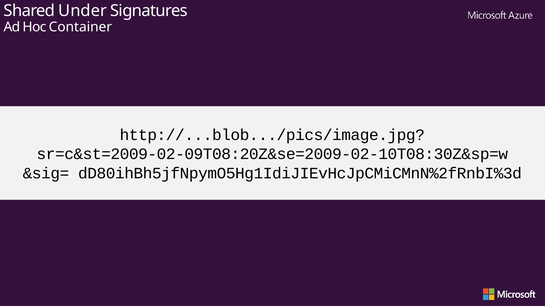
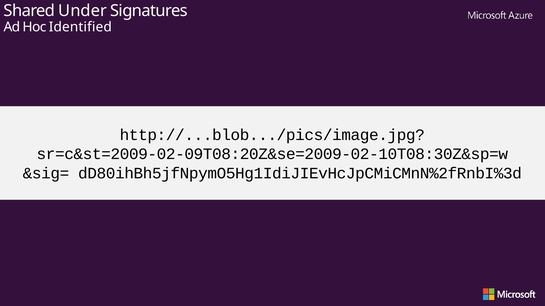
Container: Container -> Identified (80, 27)
